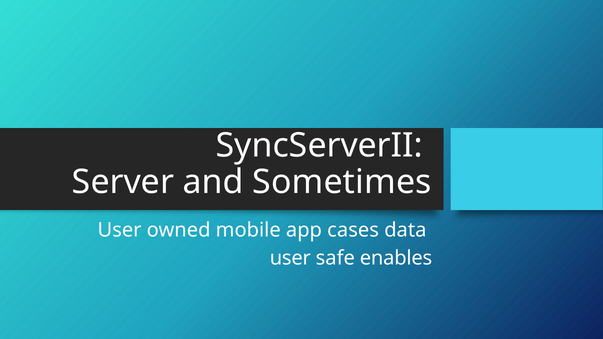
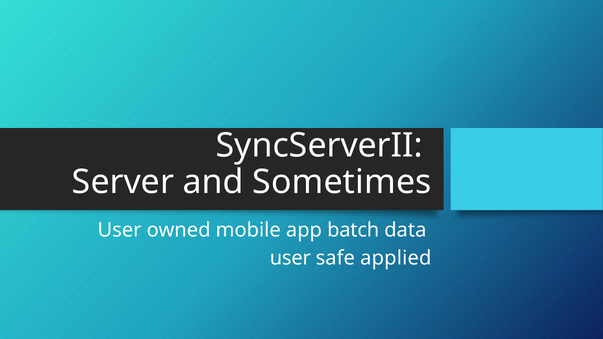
cases: cases -> batch (353, 230)
enables: enables -> applied (396, 258)
